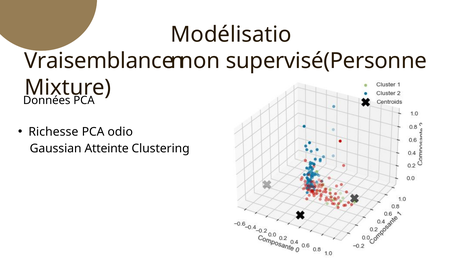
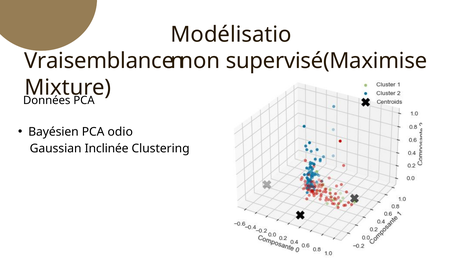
supervisé(Personne: supervisé(Personne -> supervisé(Maximise (326, 61)
Richesse: Richesse -> Bayésien (53, 132)
Atteinte: Atteinte -> Inclinée (107, 149)
